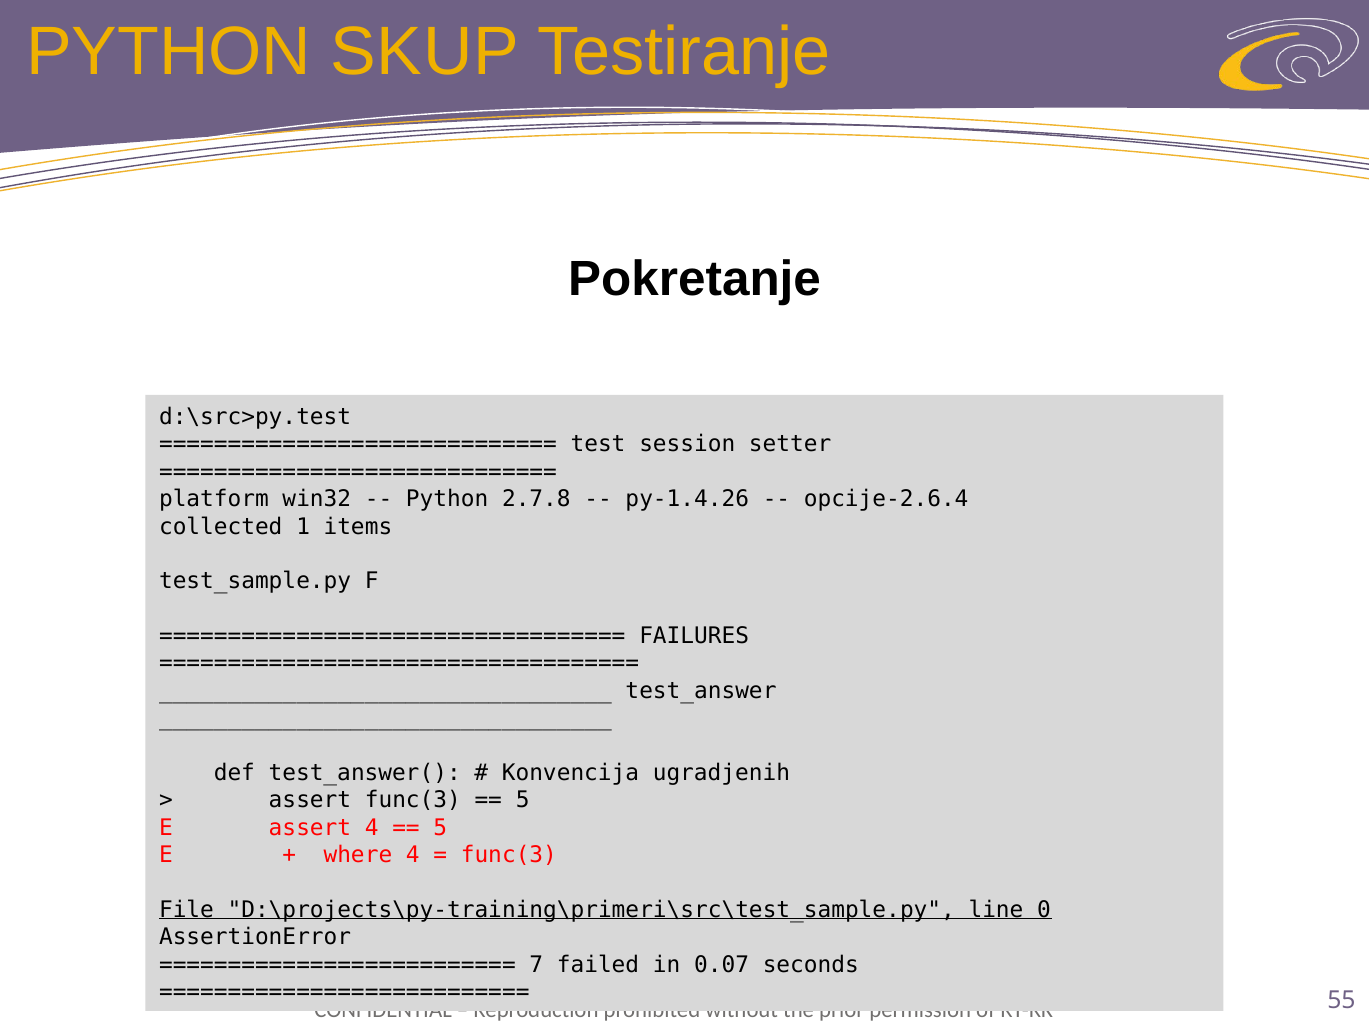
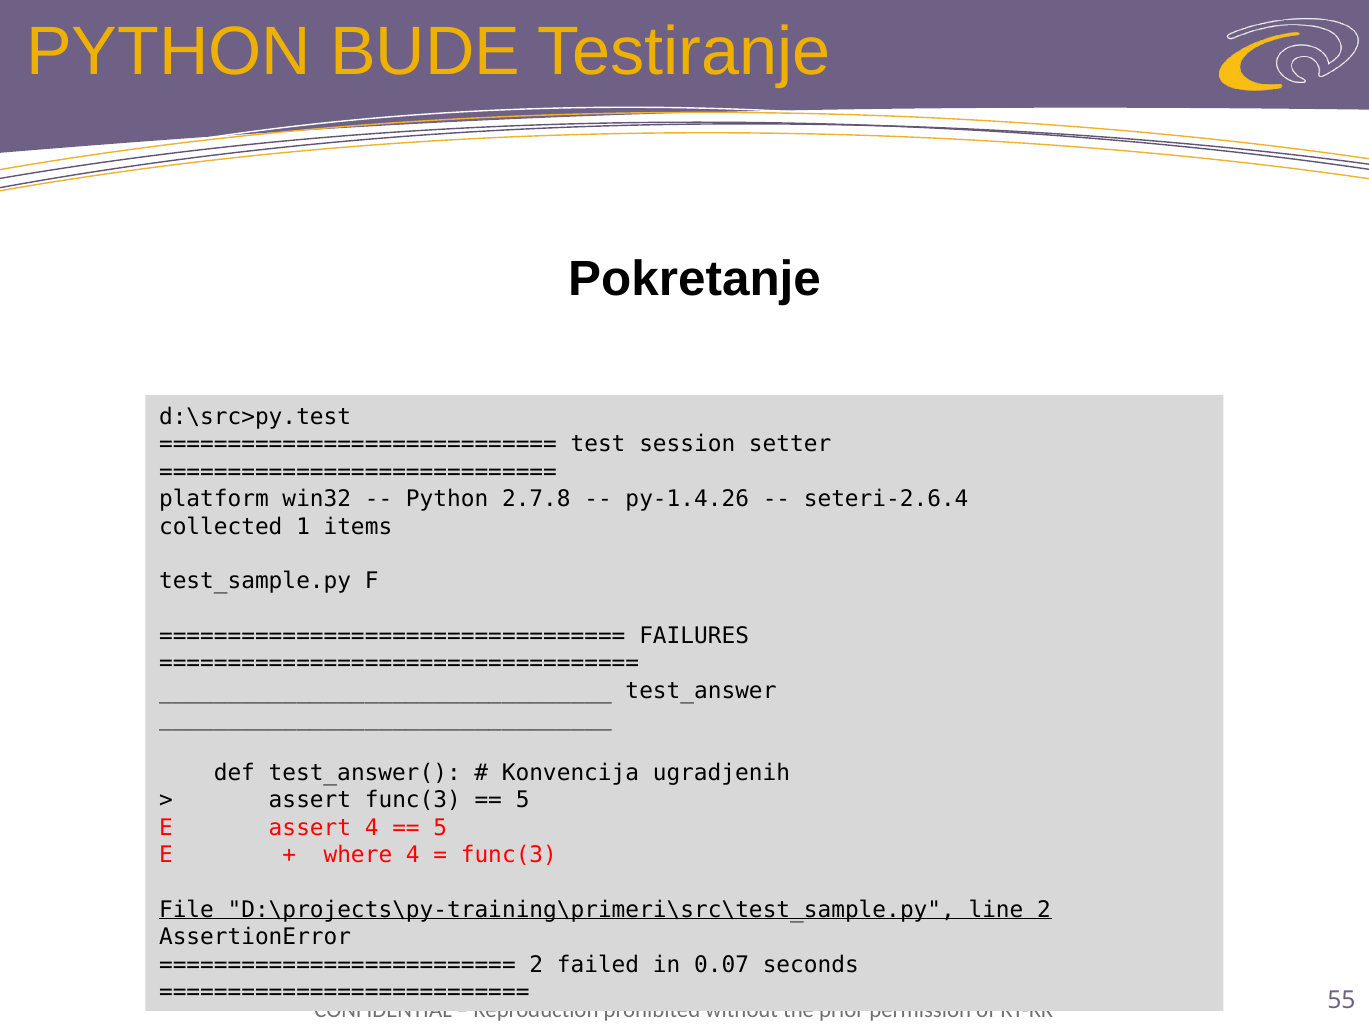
SKUP: SKUP -> BUDE (425, 52)
opcije-2.6.4: opcije-2.6.4 -> seteri-2.6.4 (886, 499)
line 0: 0 -> 2 (1044, 910)
7: 7 -> 2 (536, 964)
